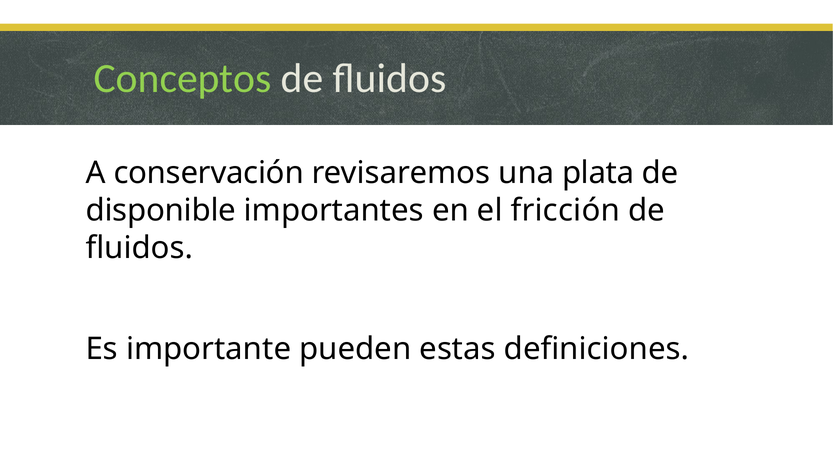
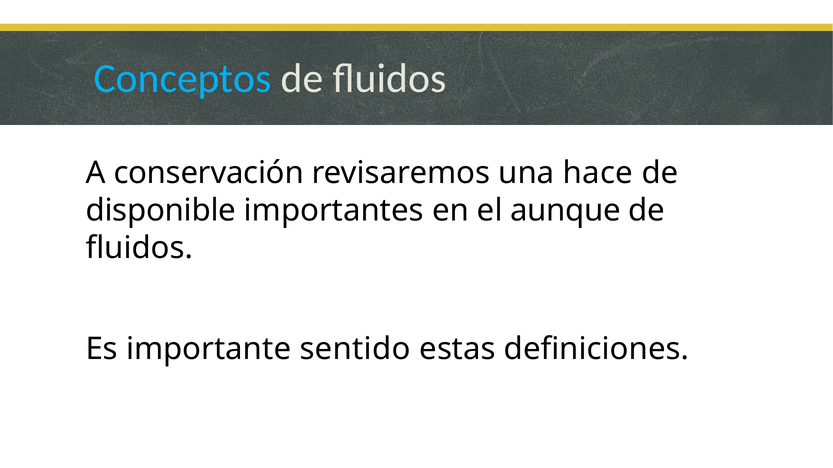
Conceptos colour: light green -> light blue (183, 79)
plata: plata -> hace (598, 173)
fricción: fricción -> aunque (566, 211)
pueden: pueden -> sentido (355, 349)
